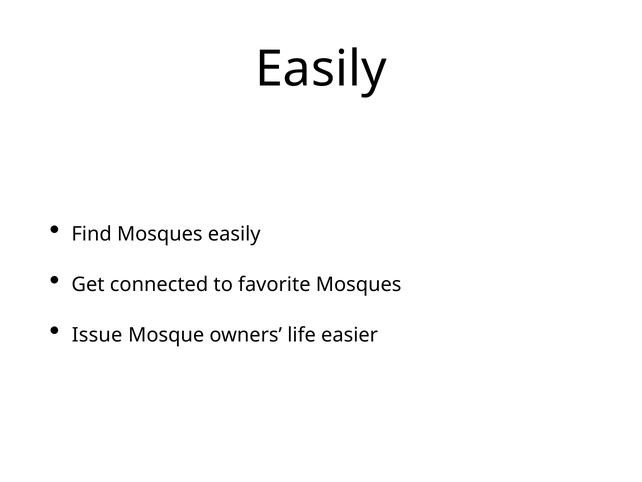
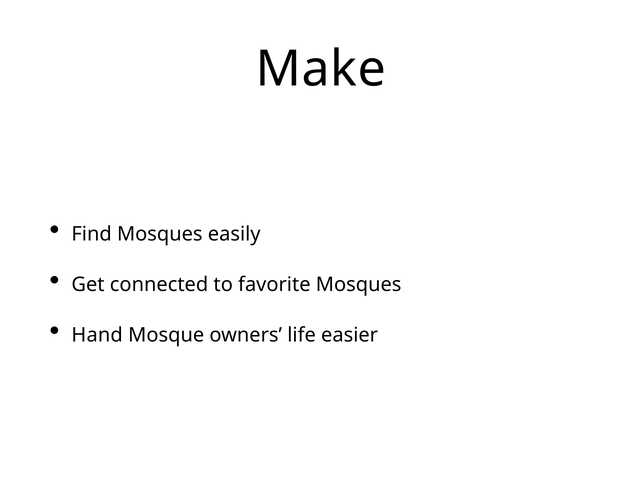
Easily: Easily -> Make (321, 69)
Issue: Issue -> Hand (97, 335)
